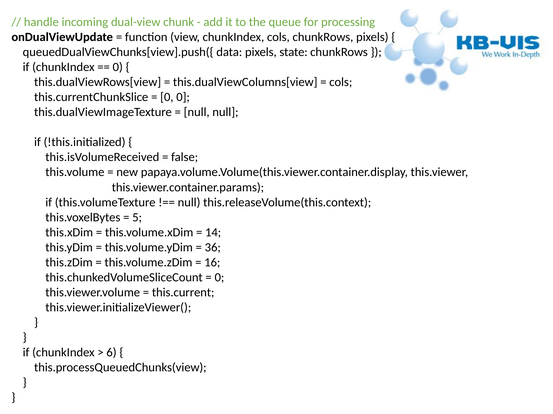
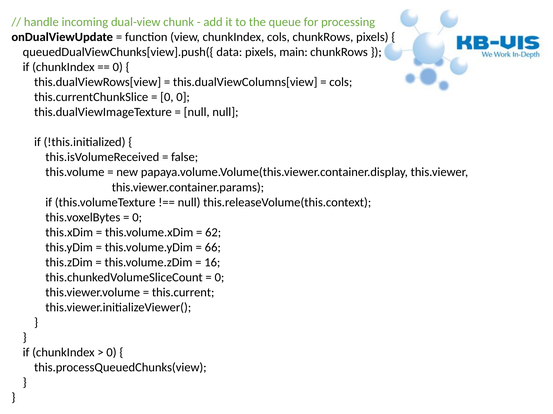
state: state -> main (294, 52)
5: 5 -> 0 (137, 218)
14: 14 -> 62 (213, 233)
36: 36 -> 66 (213, 248)
6: 6 -> 0 (111, 353)
